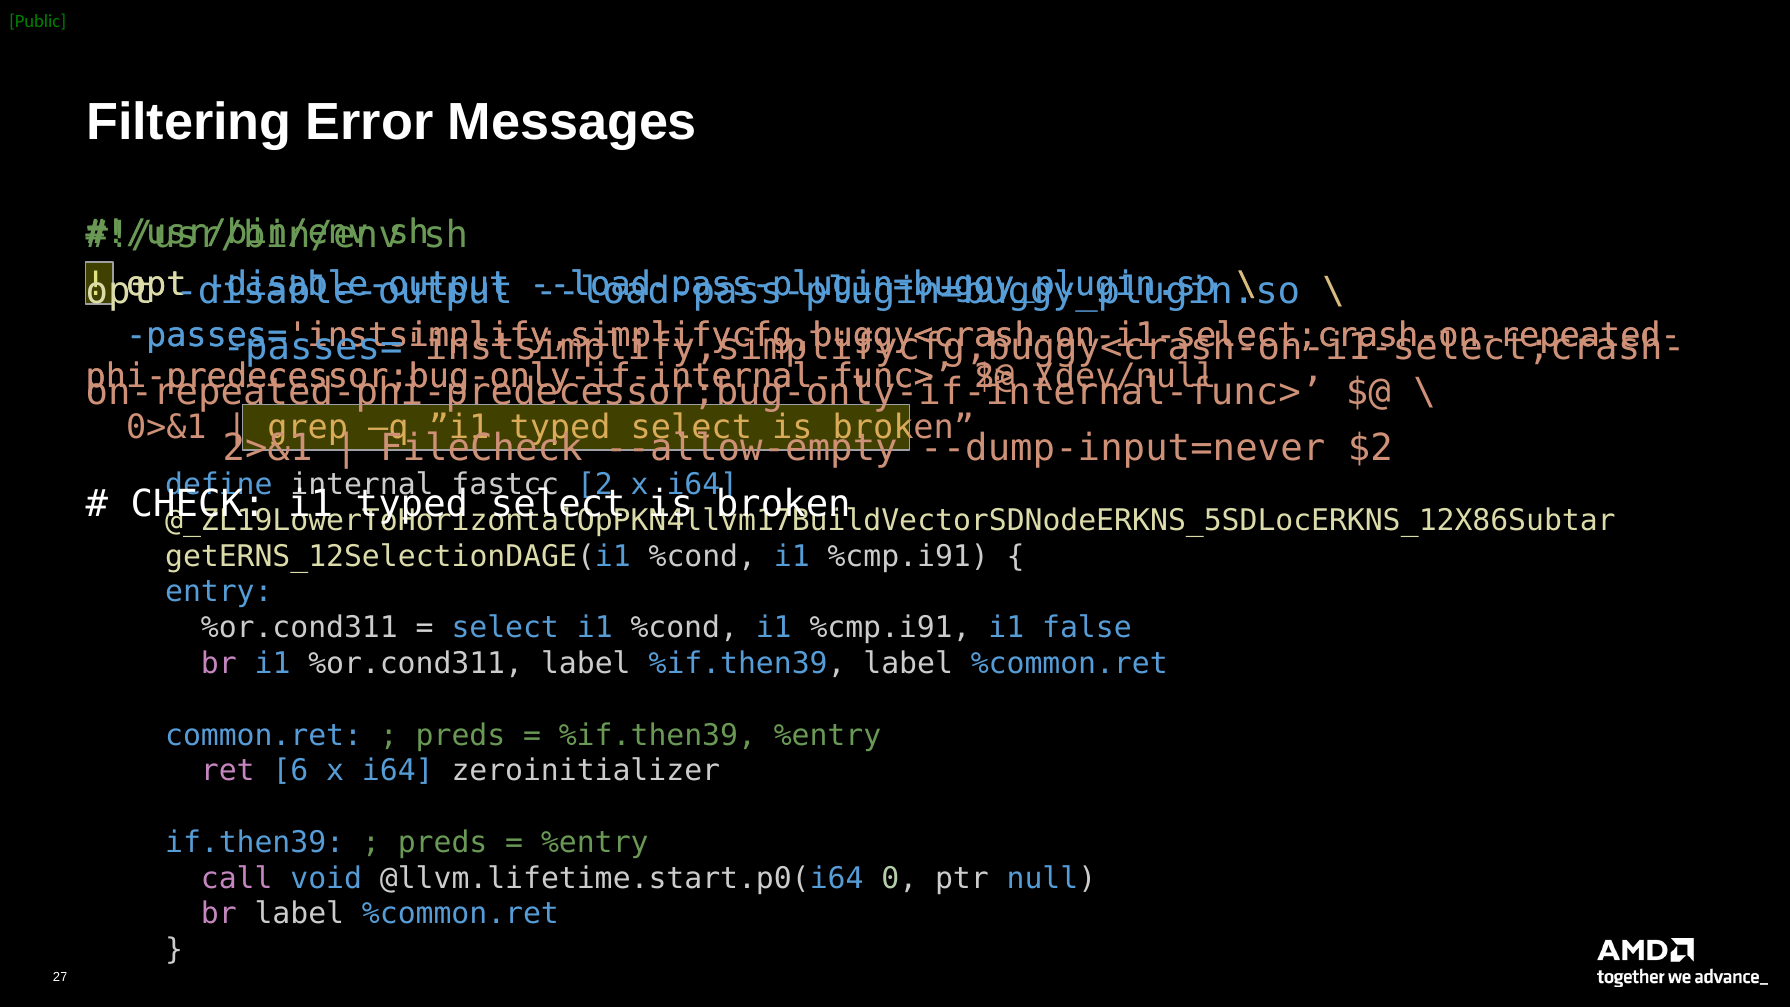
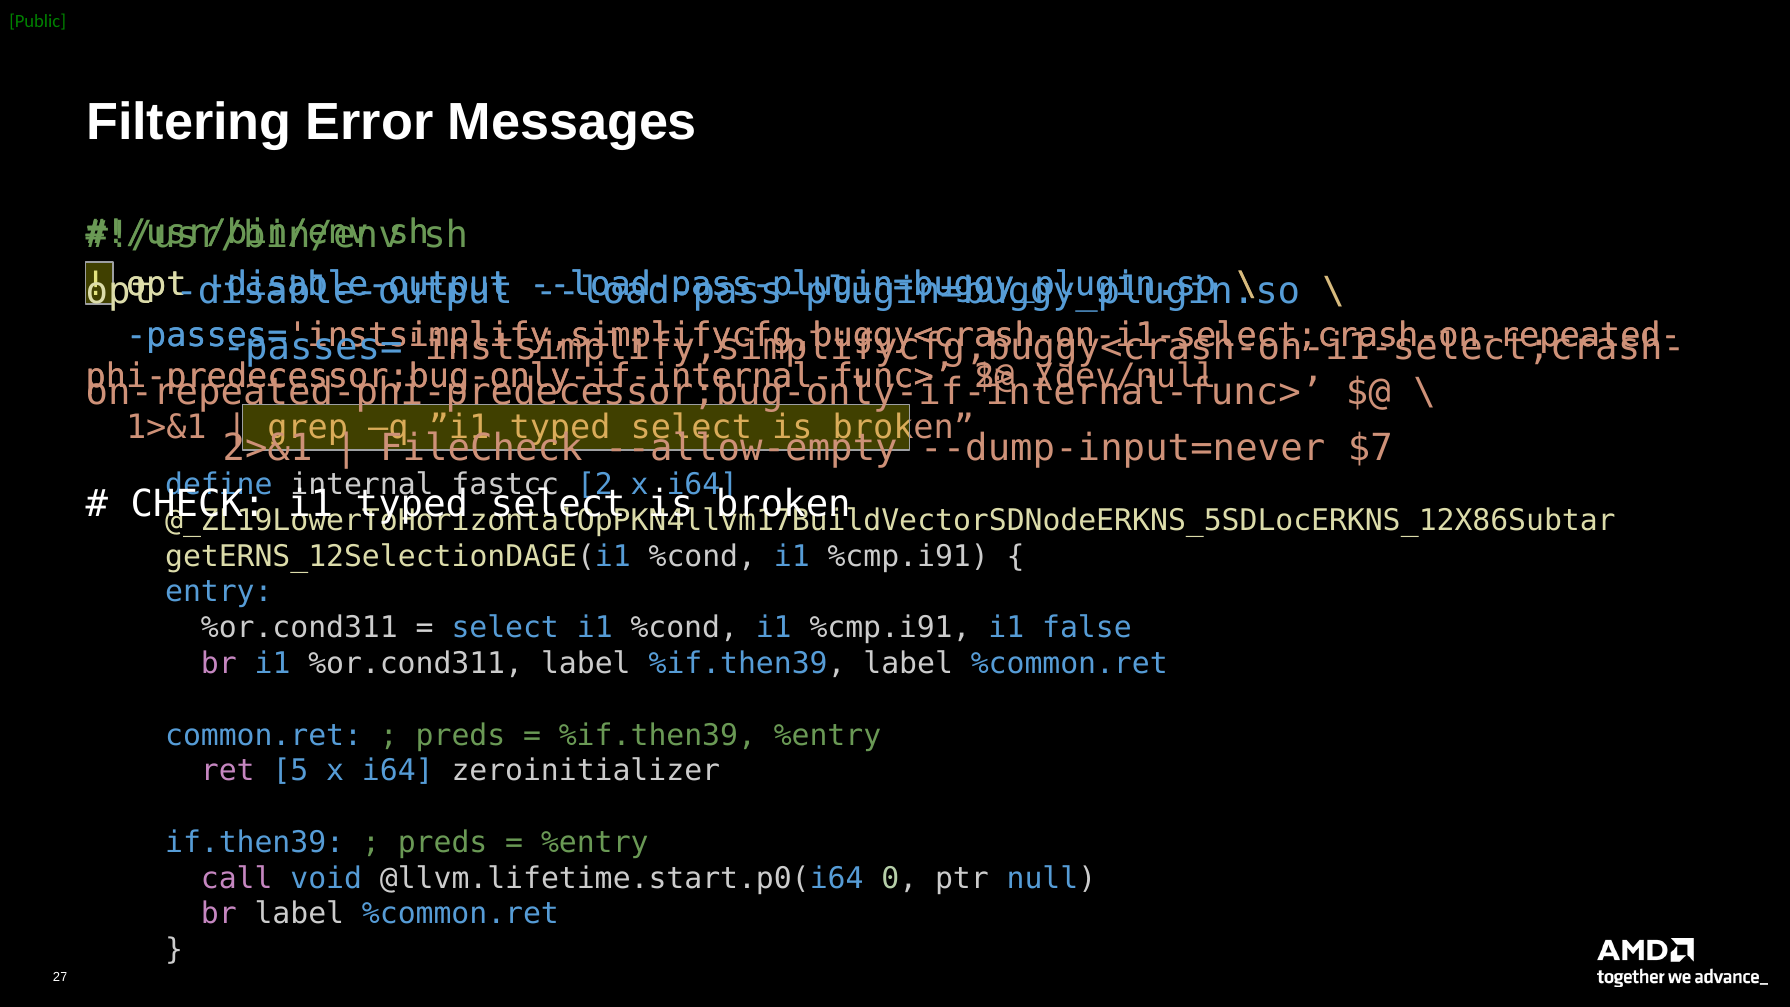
0>&1: 0>&1 -> 1>&1 (166, 427)
$2: $2 -> $7 (1370, 448)
6: 6 -> 5 (290, 771)
